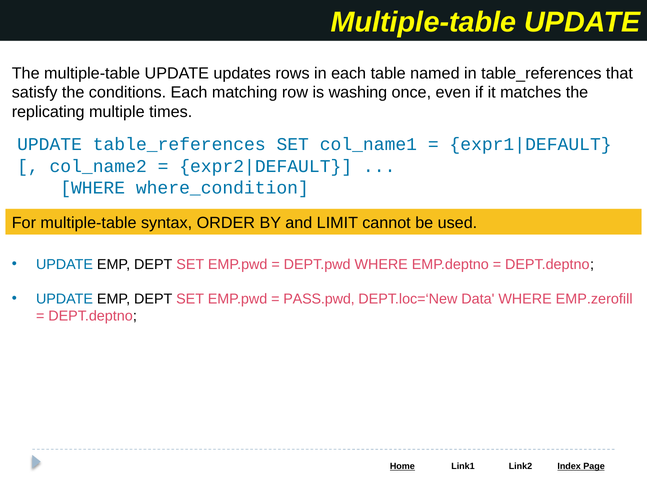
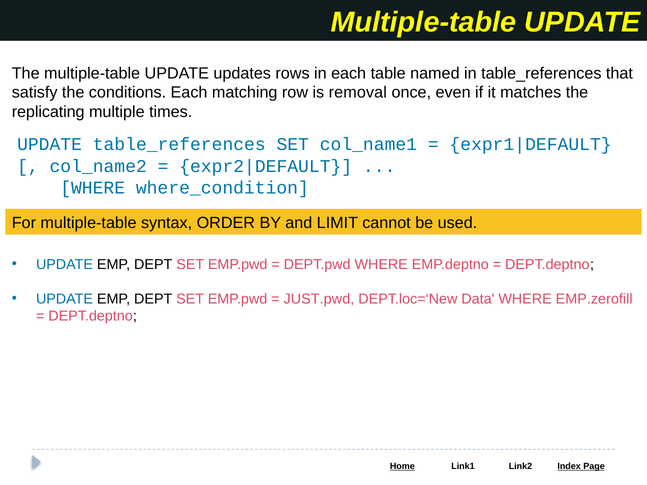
washing: washing -> removal (358, 93)
PASS.pwd: PASS.pwd -> JUST.pwd (319, 299)
